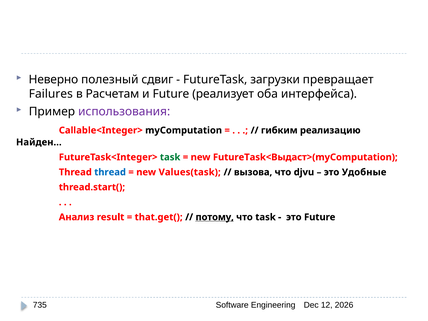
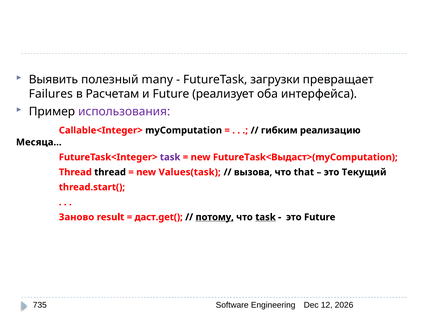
Неверно: Неверно -> Выявить (53, 80)
сдвиг: сдвиг -> many (157, 80)
Найден…: Найден… -> Месяца… (39, 142)
task colour: green -> purple (170, 157)
thread colour: blue -> black (110, 172)
djvu: djvu -> that (304, 172)
Удобные: Удобные -> Текущий (364, 172)
Анализ: Анализ -> Заново (77, 217)
that.get(: that.get( -> даст.get( (159, 217)
task underline: none -> present (266, 217)
